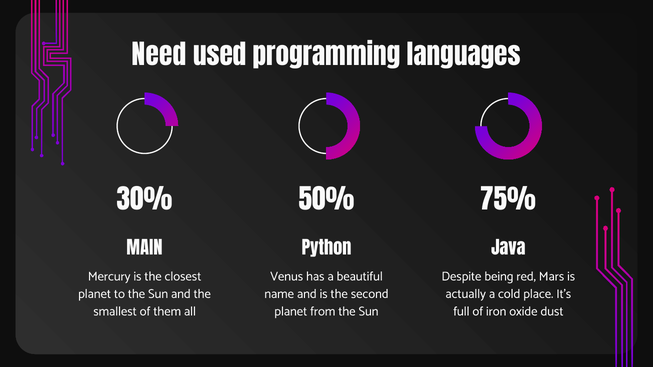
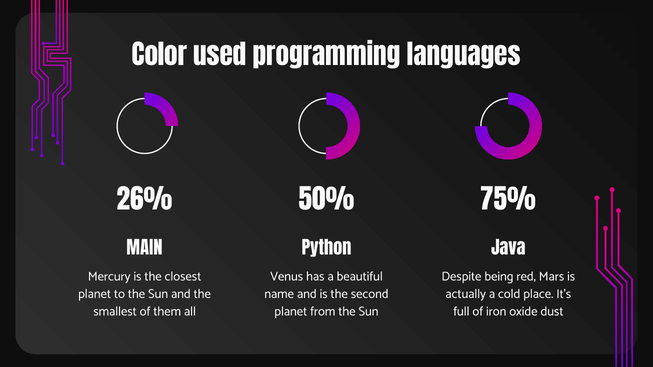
Need: Need -> Color (159, 57)
30%: 30% -> 26% (145, 201)
